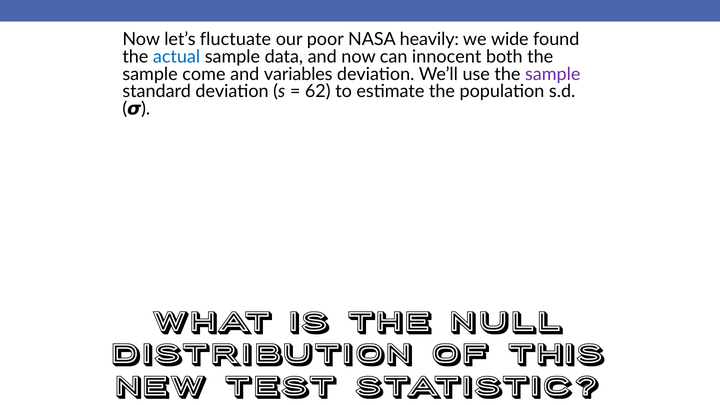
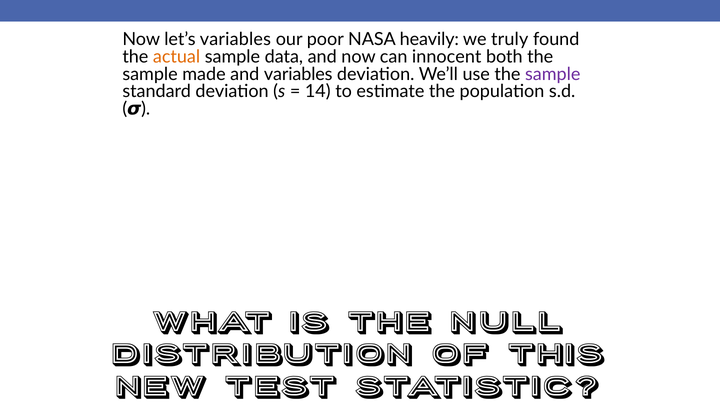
let’s fluctuate: fluctuate -> variables (235, 40)
wide: wide -> truly (510, 40)
actual colour: blue -> orange (177, 57)
come: come -> made (204, 74)
62: 62 -> 14 (318, 91)
